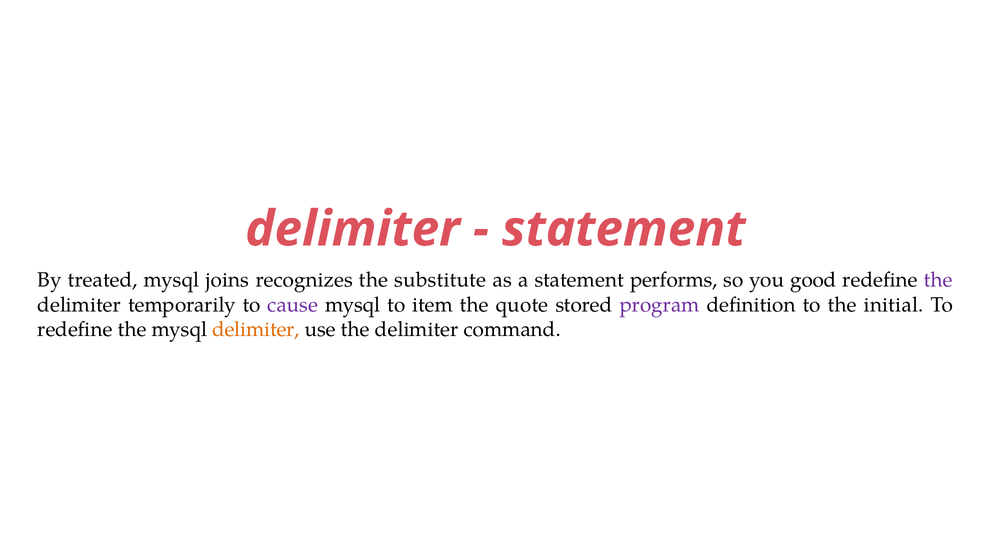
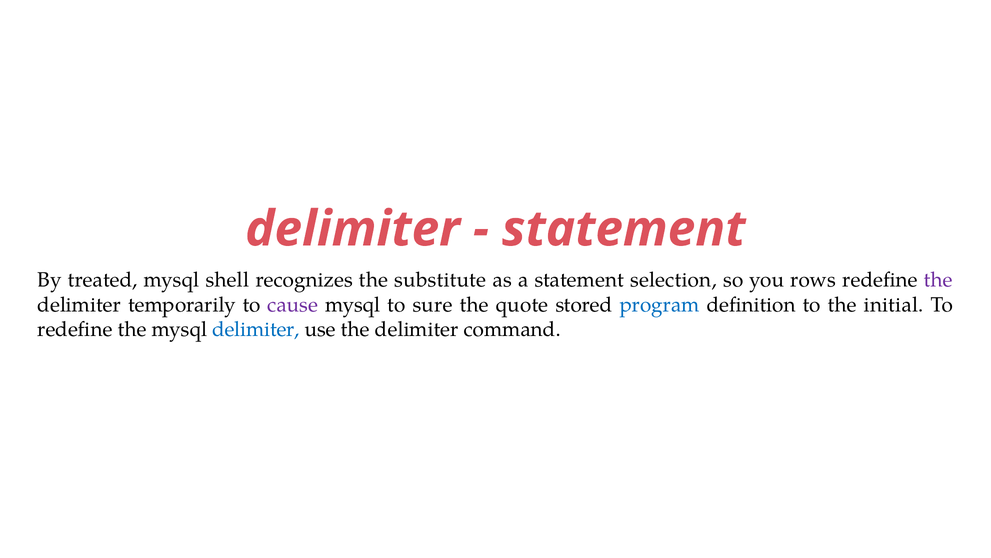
joins: joins -> shell (227, 280)
performs: performs -> selection (673, 280)
good: good -> rows (813, 280)
item: item -> sure (432, 304)
program colour: purple -> blue (660, 304)
delimiter colour: orange -> blue (256, 329)
